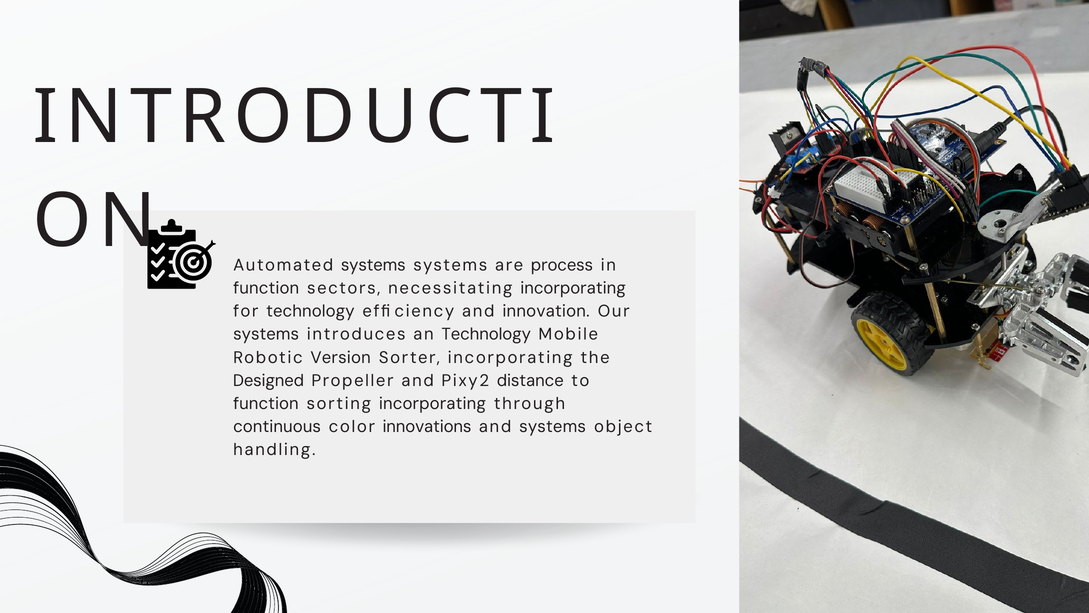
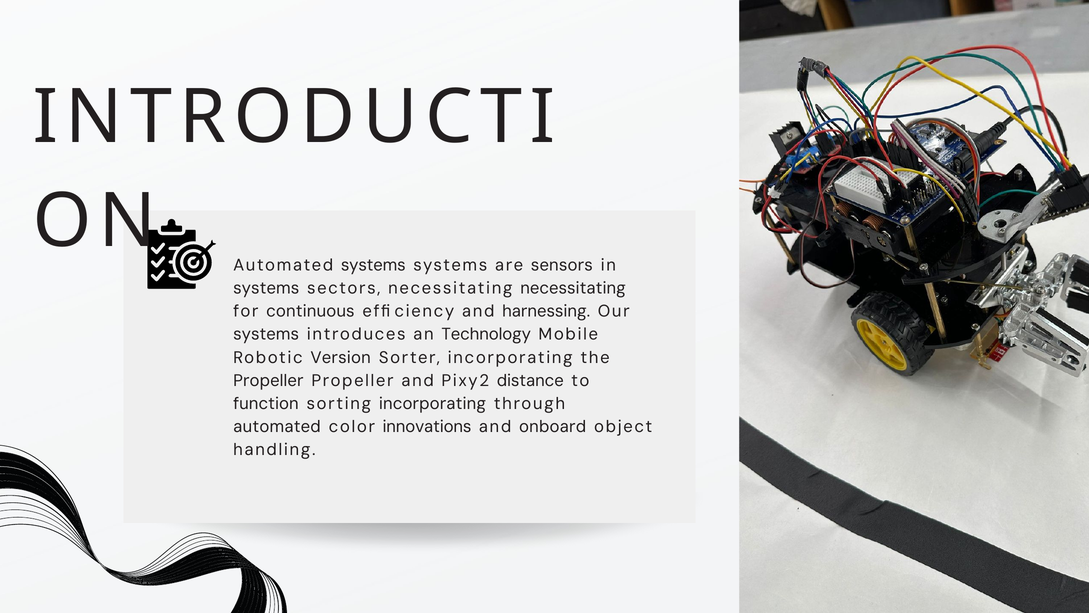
process: process -> sensors (562, 265)
function: function -> systems (266, 288)
necessitating incorporating: incorporating -> necessitating (573, 288)
for technology: technology -> continuous (310, 311)
innovation: innovation -> harnessing (546, 311)
Designed: Designed -> Propeller (268, 380)
continuous: continuous -> automated (277, 427)
and systems: systems -> onboard (553, 427)
